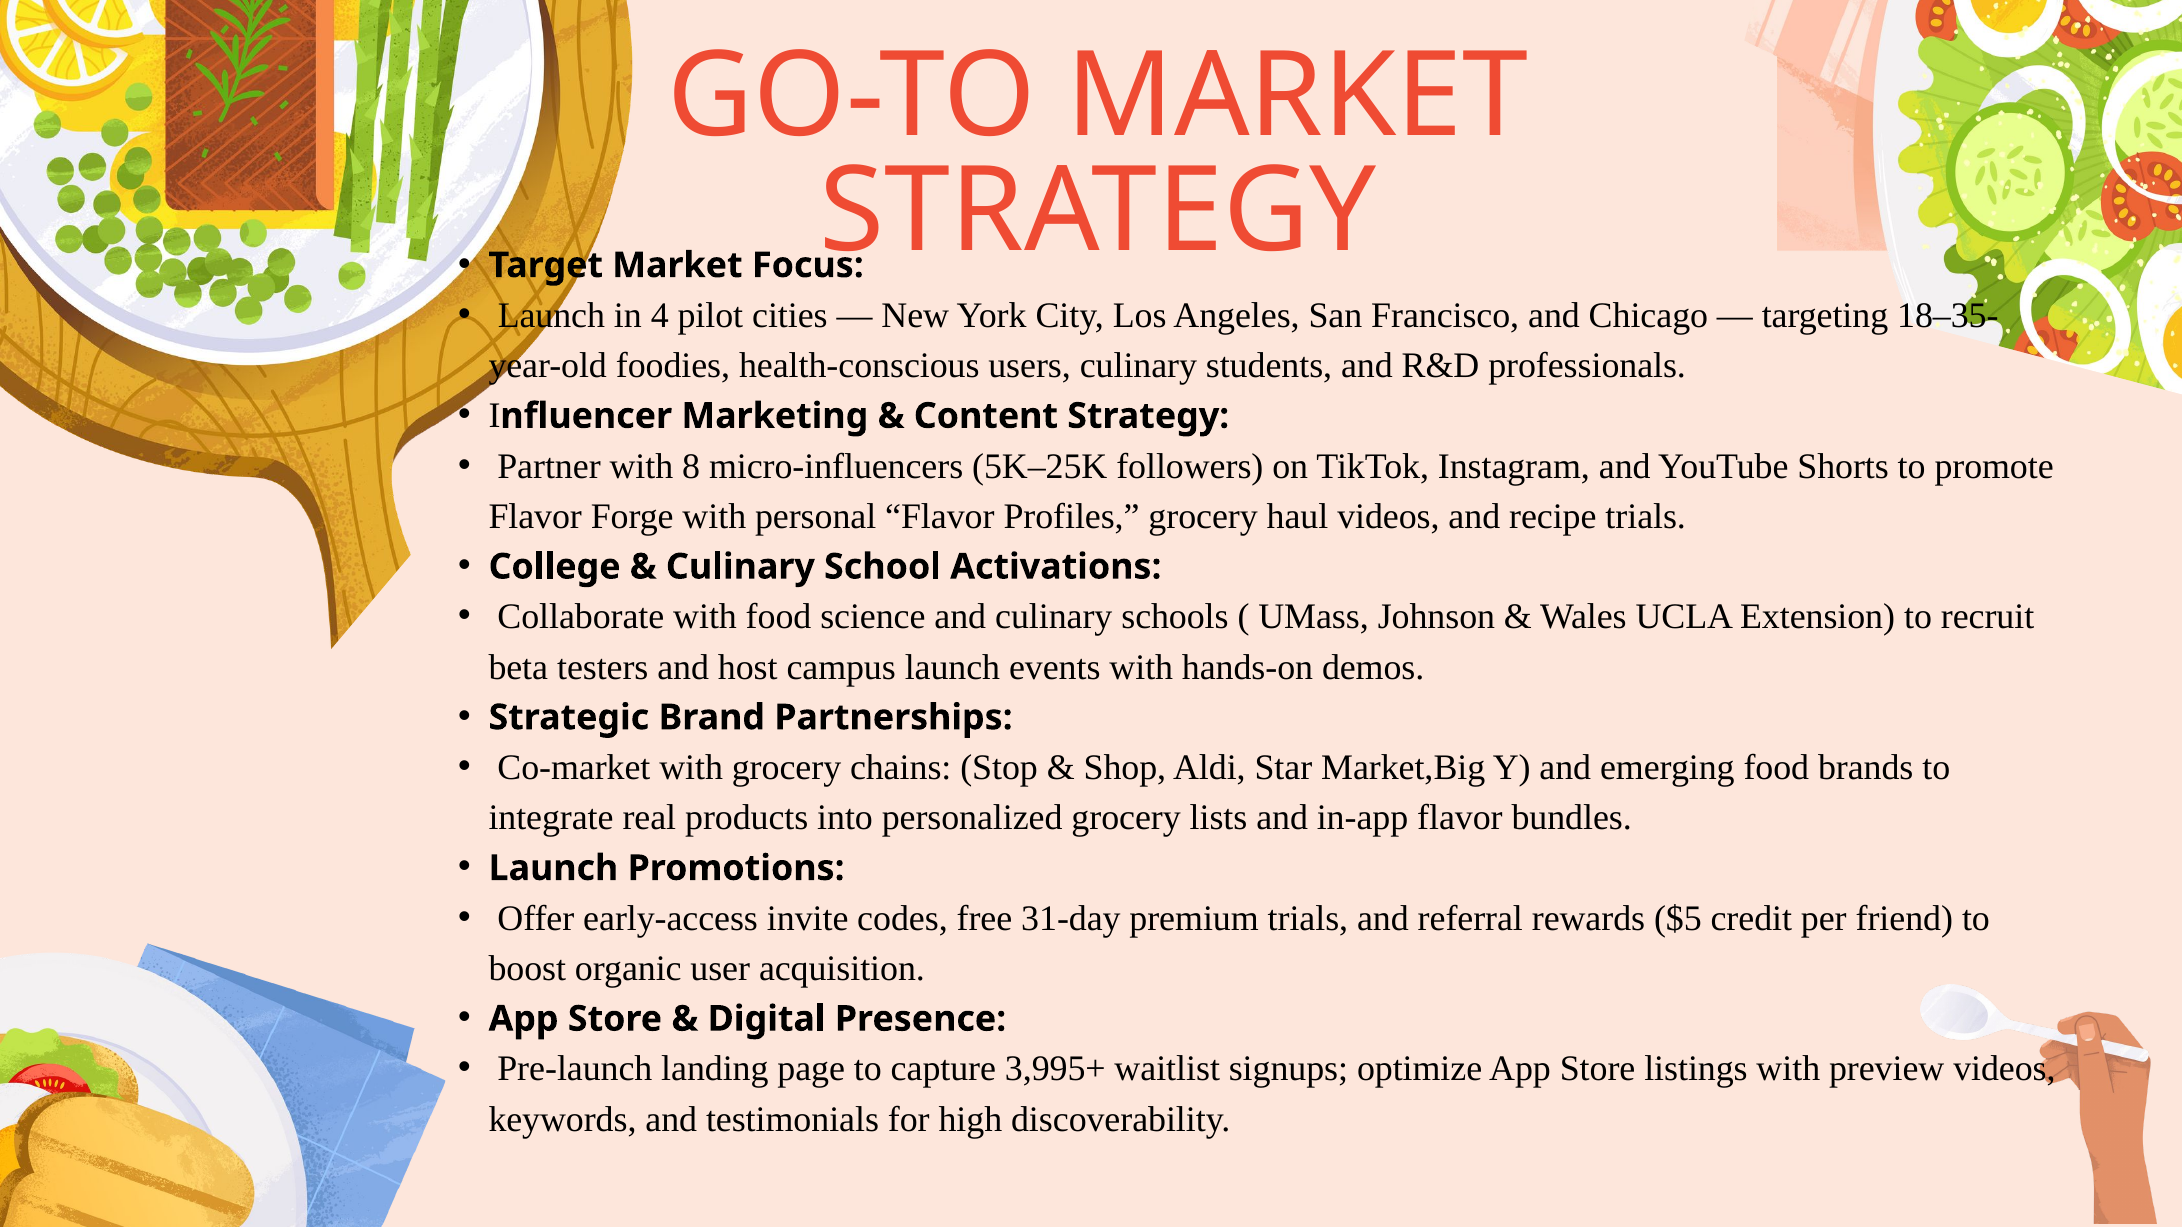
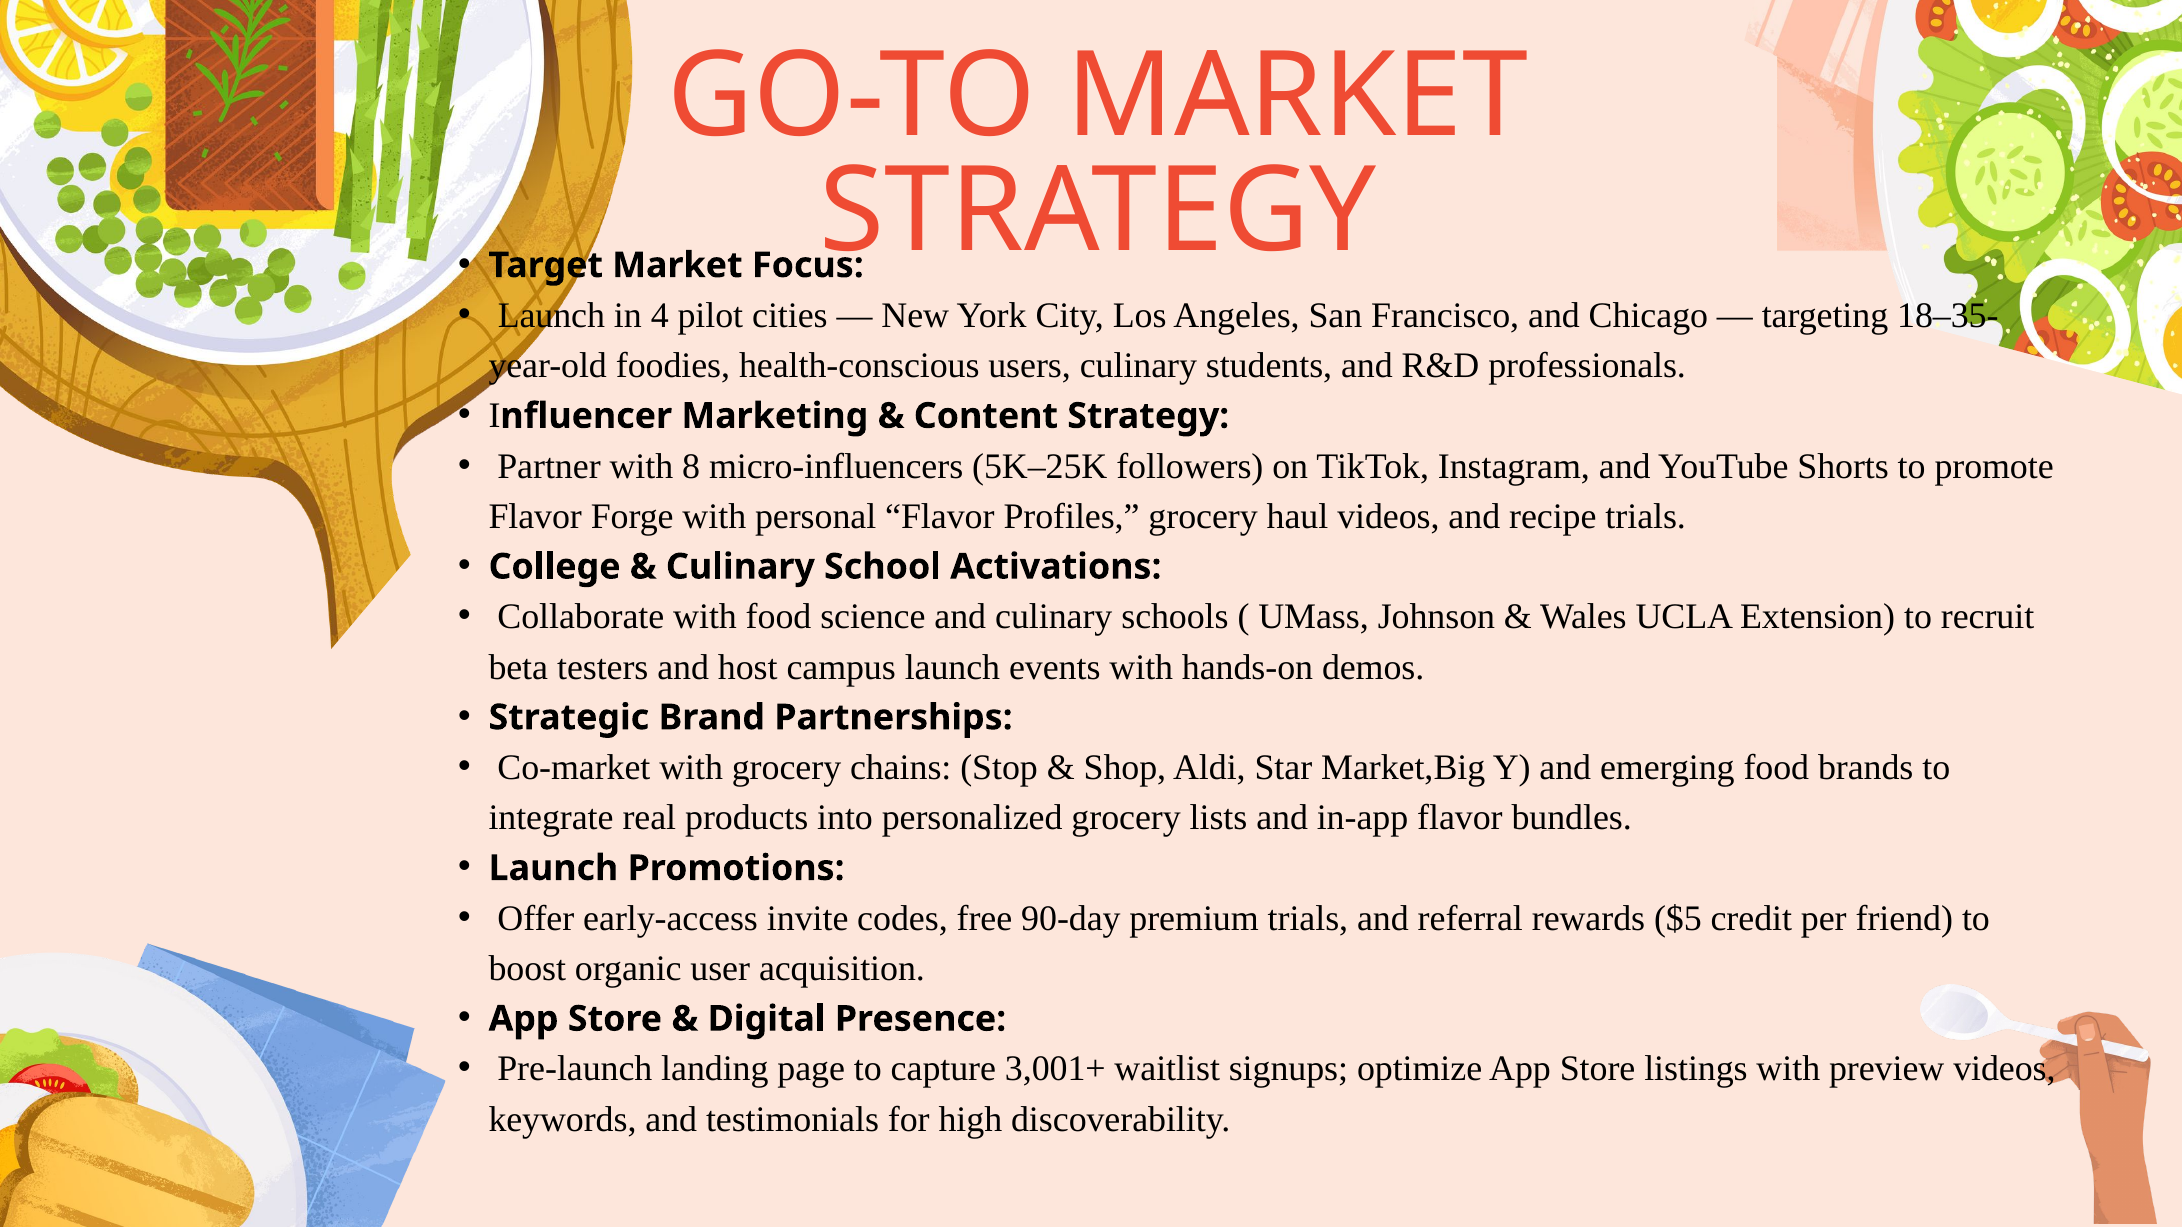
31-day: 31-day -> 90-day (1071, 919)
3,995+: 3,995+ -> 3,001+ (1055, 1069)
